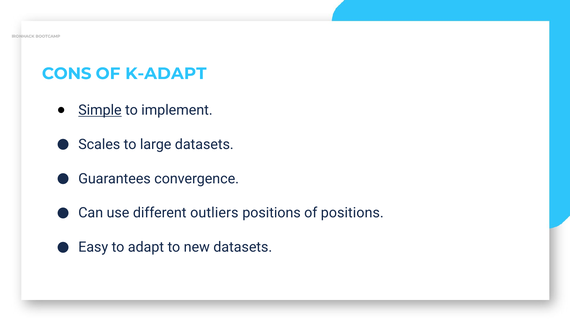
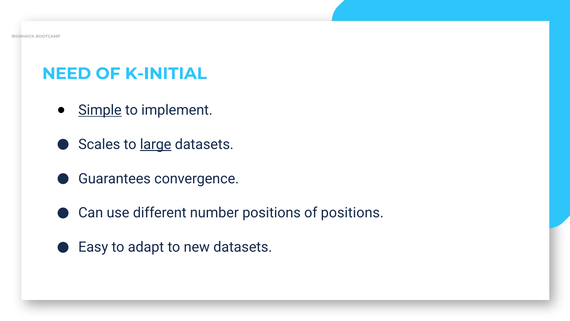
CONS: CONS -> NEED (67, 74)
K-ADAPT: K-ADAPT -> K-INITIAL (166, 74)
large underline: none -> present (156, 144)
outliers: outliers -> number (214, 213)
